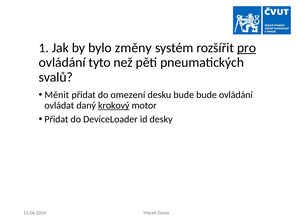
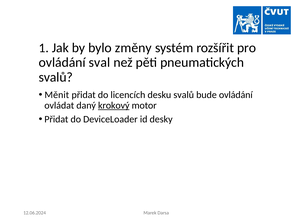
pro underline: present -> none (247, 48)
tyto: tyto -> sval (99, 62)
omezení: omezení -> licencích (128, 95)
desku bude: bude -> svalů (184, 95)
